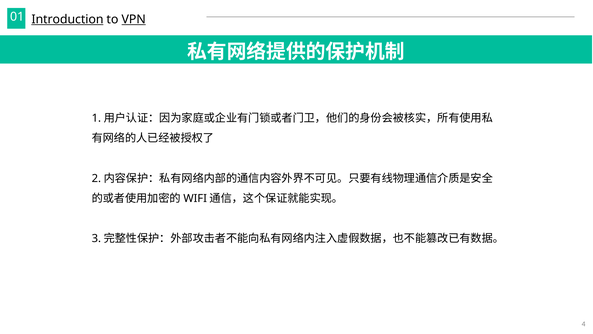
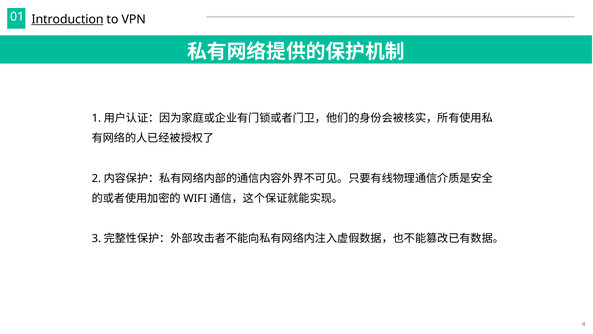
VPN underline: present -> none (134, 19)
